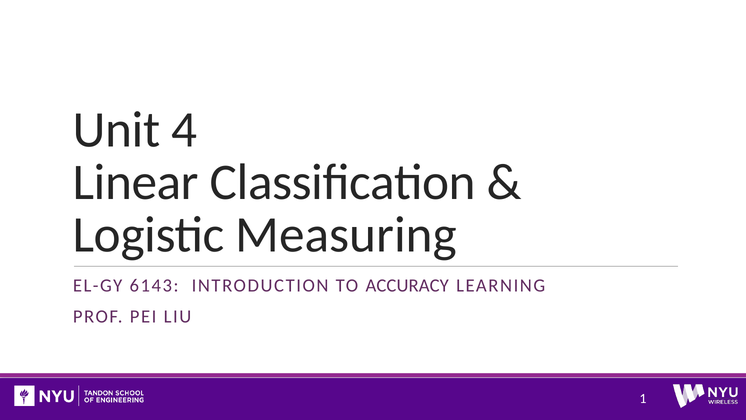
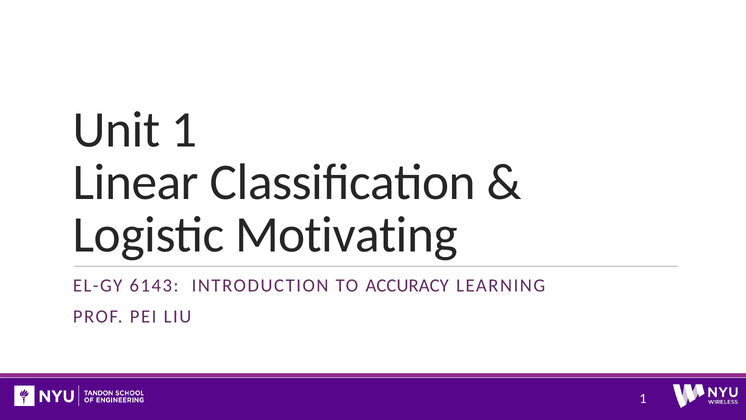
Unit 4: 4 -> 1 (184, 130)
Measuring: Measuring -> Motivating (346, 234)
